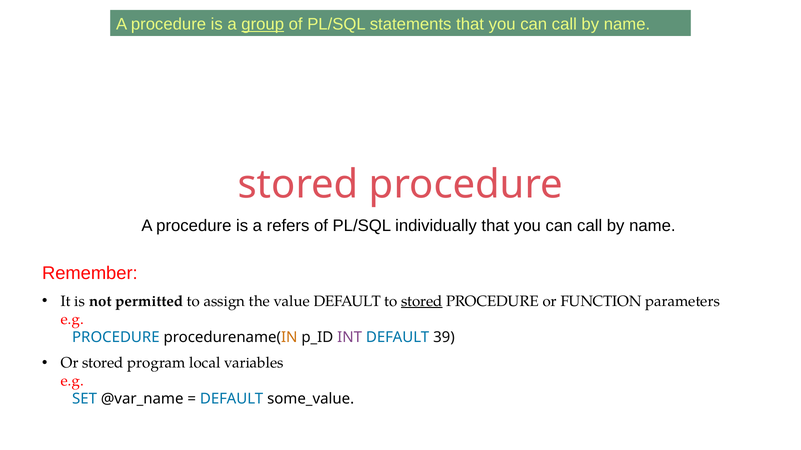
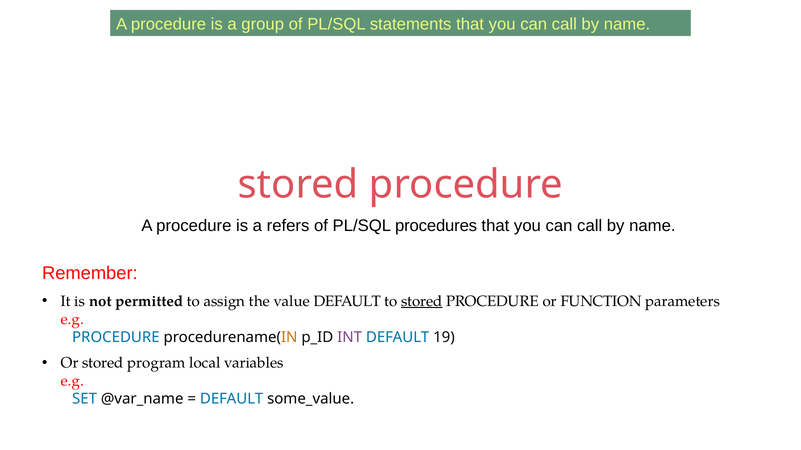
group underline: present -> none (263, 24)
individually: individually -> procedures (436, 226)
39: 39 -> 19 (444, 337)
